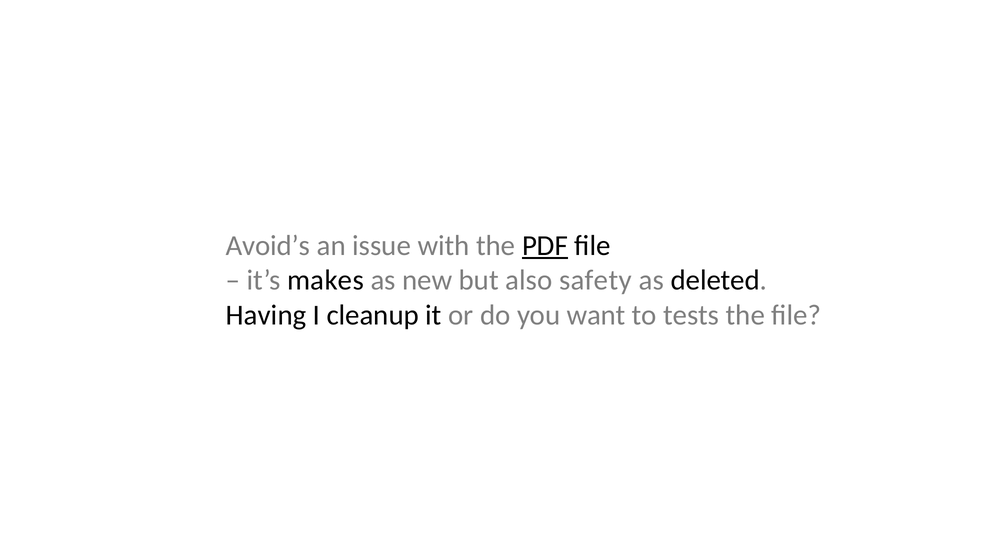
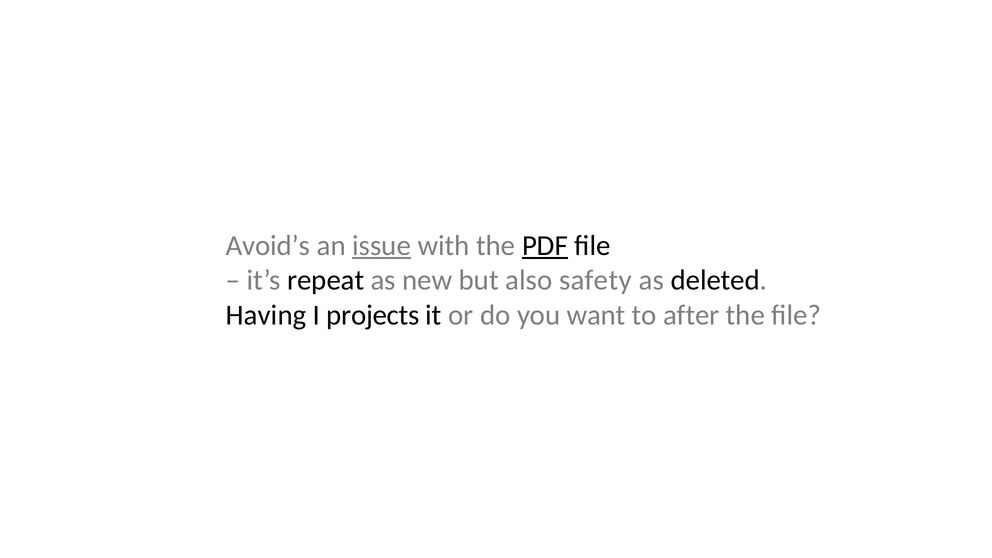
issue underline: none -> present (382, 246)
makes: makes -> repeat (326, 280)
cleanup: cleanup -> projects (373, 315)
tests: tests -> after (691, 315)
